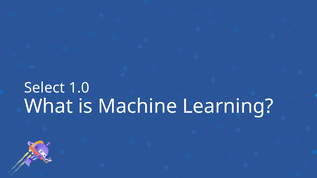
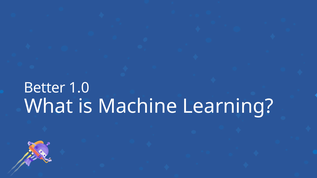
Select: Select -> Better (45, 88)
